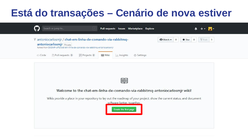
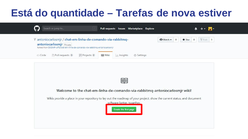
transações: transações -> quantidade (77, 13)
Cenário: Cenário -> Tarefas (135, 13)
